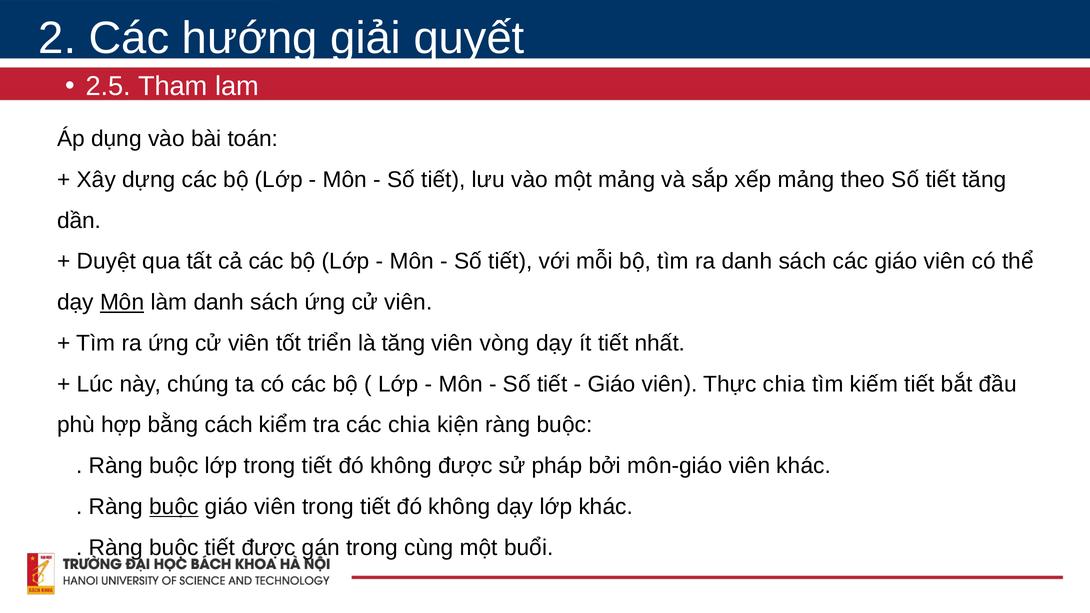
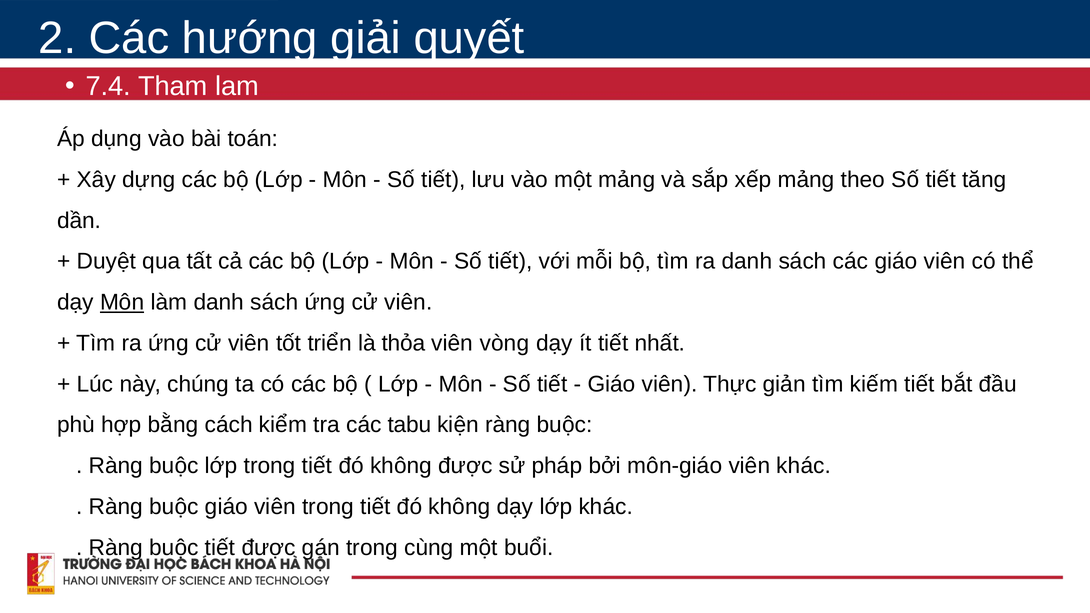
2.5: 2.5 -> 7.4 (108, 86)
là tăng: tăng -> thỏa (404, 343)
Thực chia: chia -> giản (784, 384)
các chia: chia -> tabu (409, 425)
buộc underline: present -> none (174, 507)
